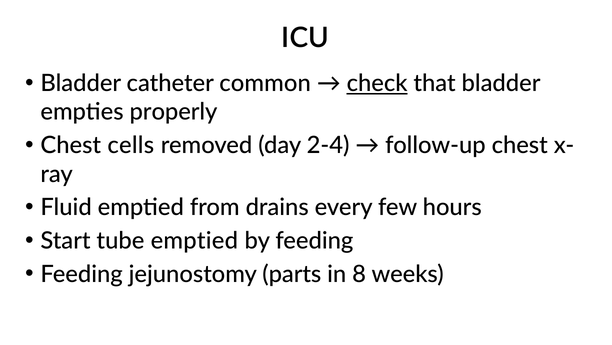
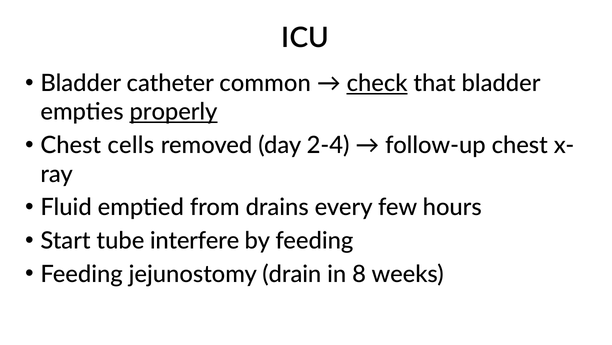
properly underline: none -> present (173, 112)
tube emptied: emptied -> interfere (195, 240)
parts: parts -> drain (292, 274)
